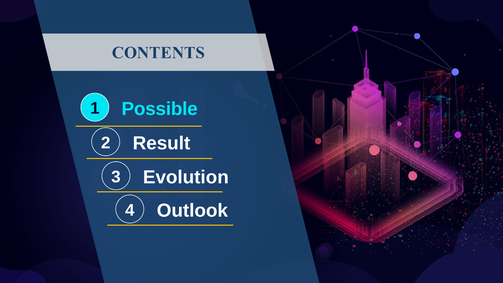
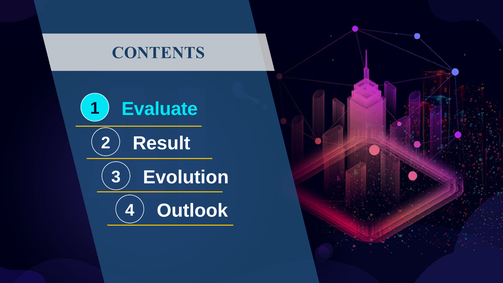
Possible: Possible -> Evaluate (160, 109)
